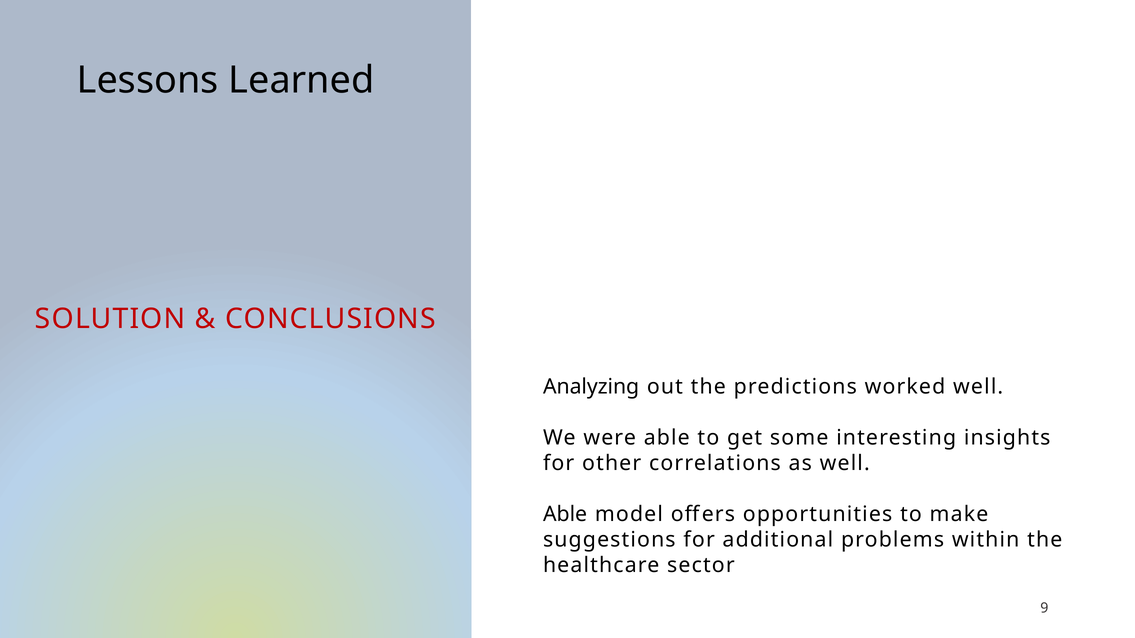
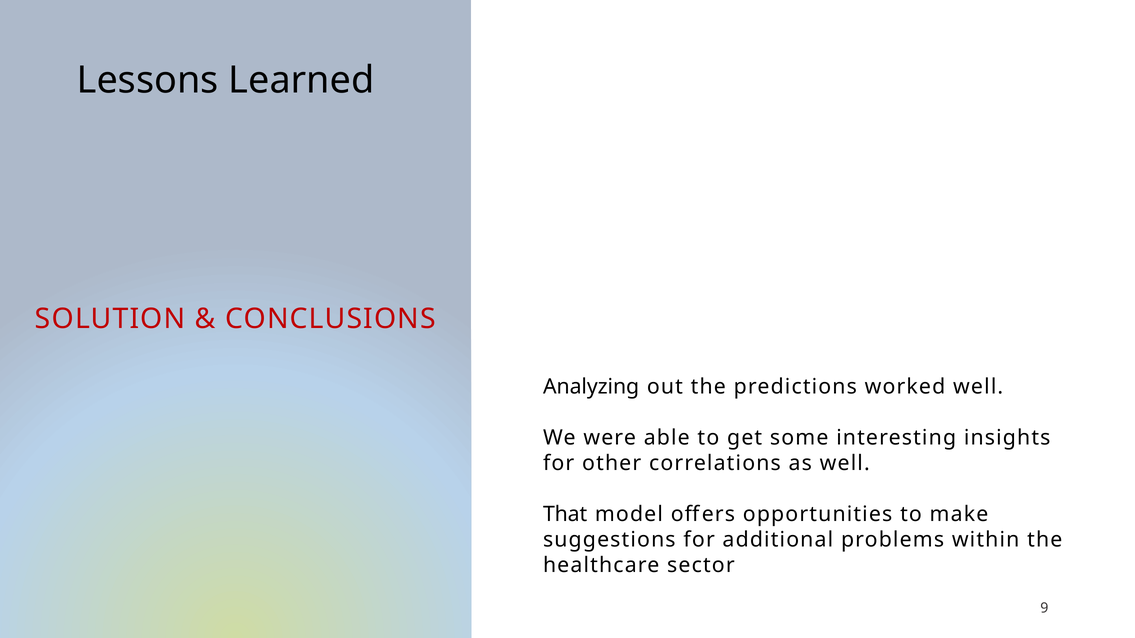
Able: Able -> That (565, 515)
